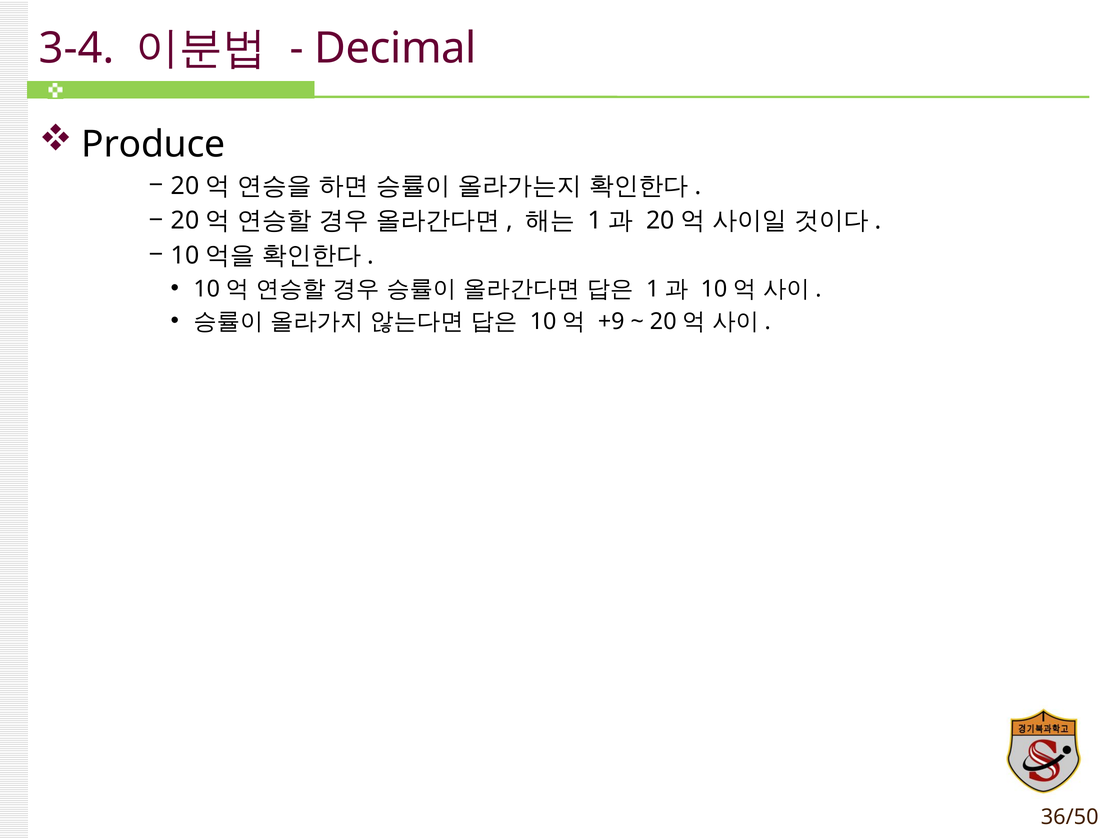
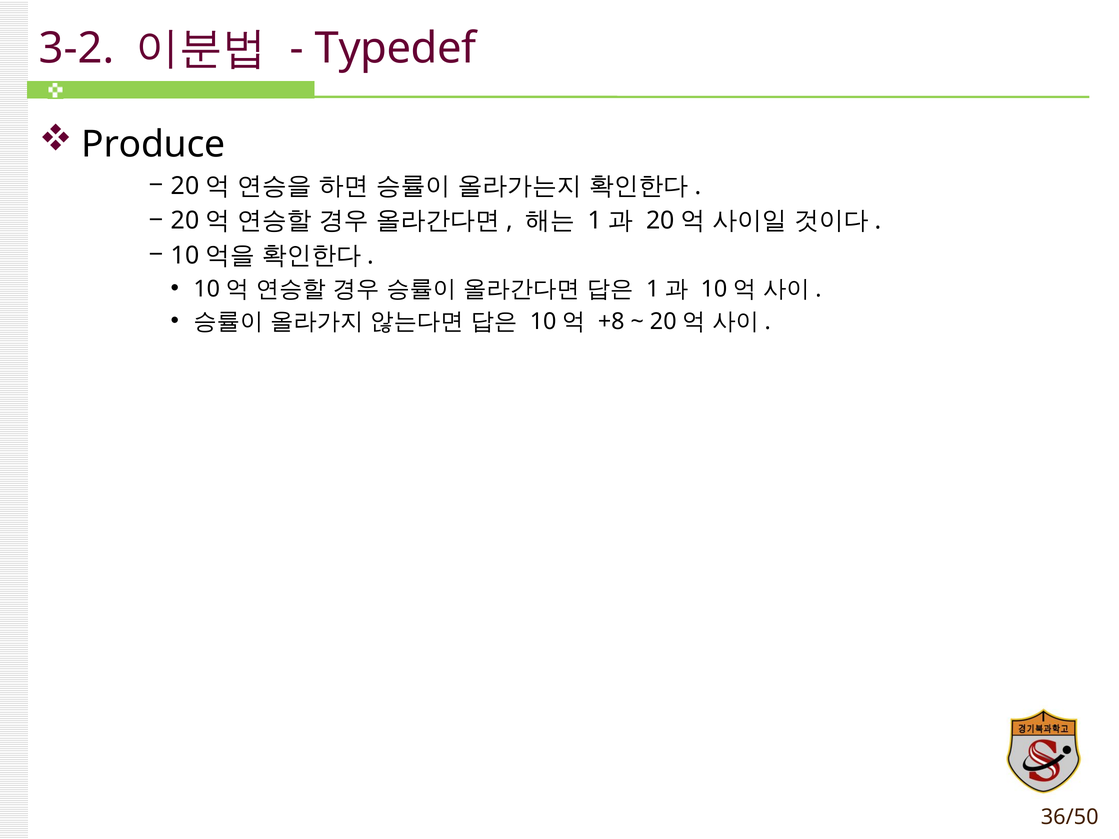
3-4: 3-4 -> 3-2 (77, 48)
Decimal: Decimal -> Typedef (395, 48)
+9: +9 -> +8 (611, 322)
